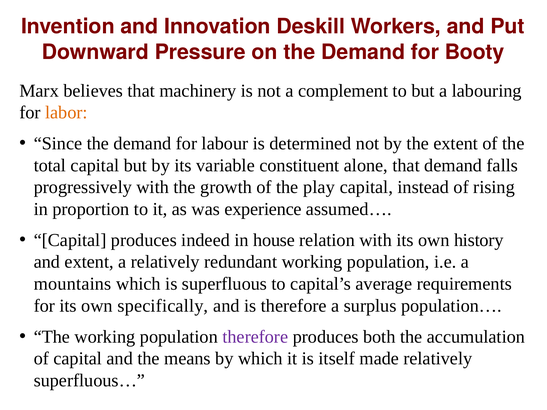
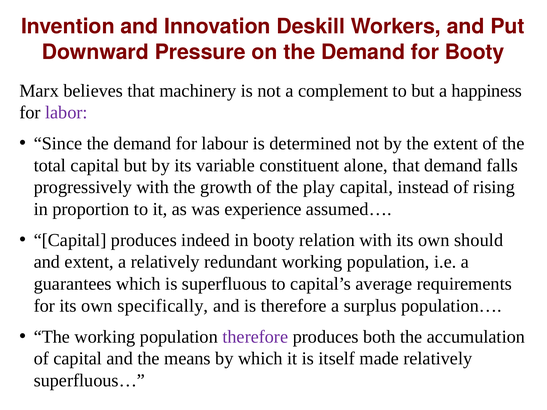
labouring: labouring -> happiness (487, 91)
labor colour: orange -> purple (66, 113)
in house: house -> booty (274, 240)
history: history -> should (479, 240)
mountains: mountains -> guarantees (73, 284)
